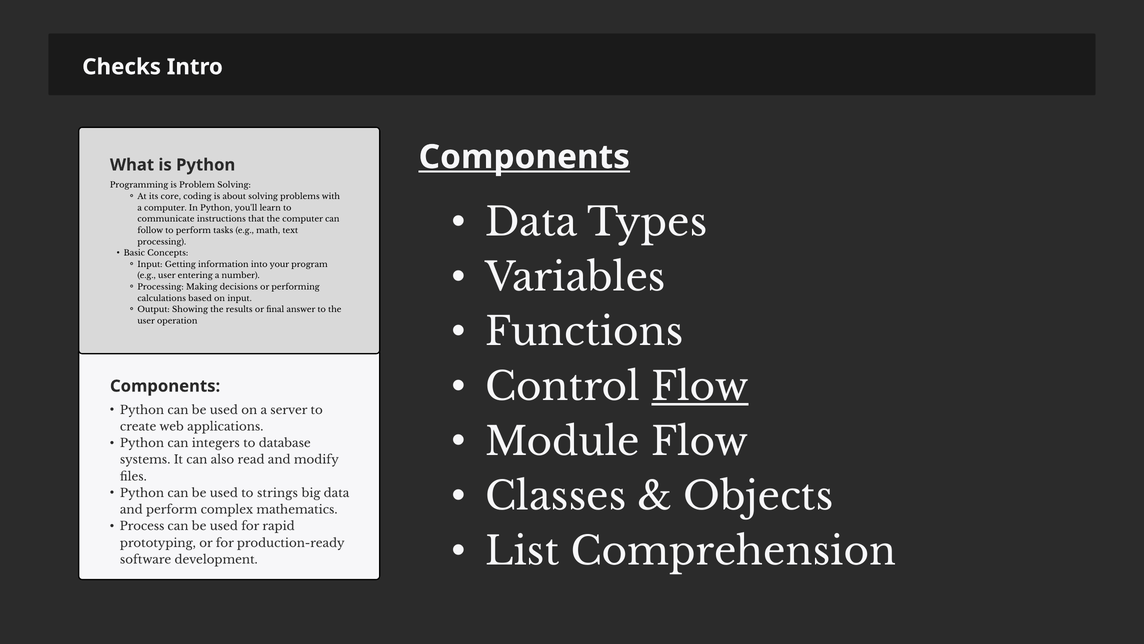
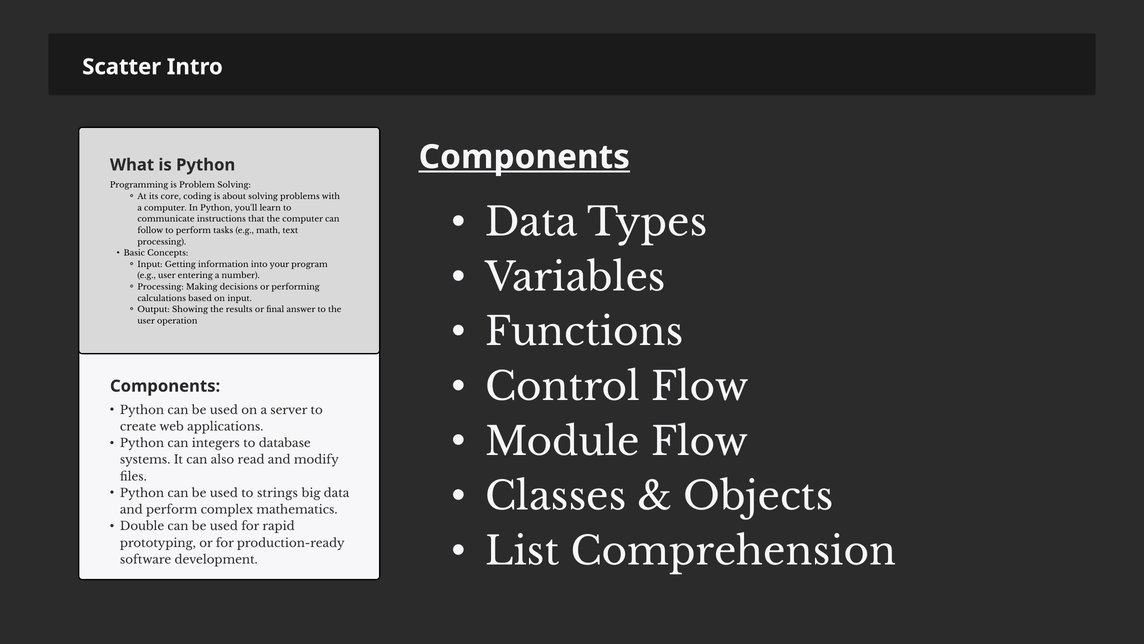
Checks: Checks -> Scatter (122, 67)
Flow underline: present -> none (700, 387)
Process: Process -> Double (142, 526)
